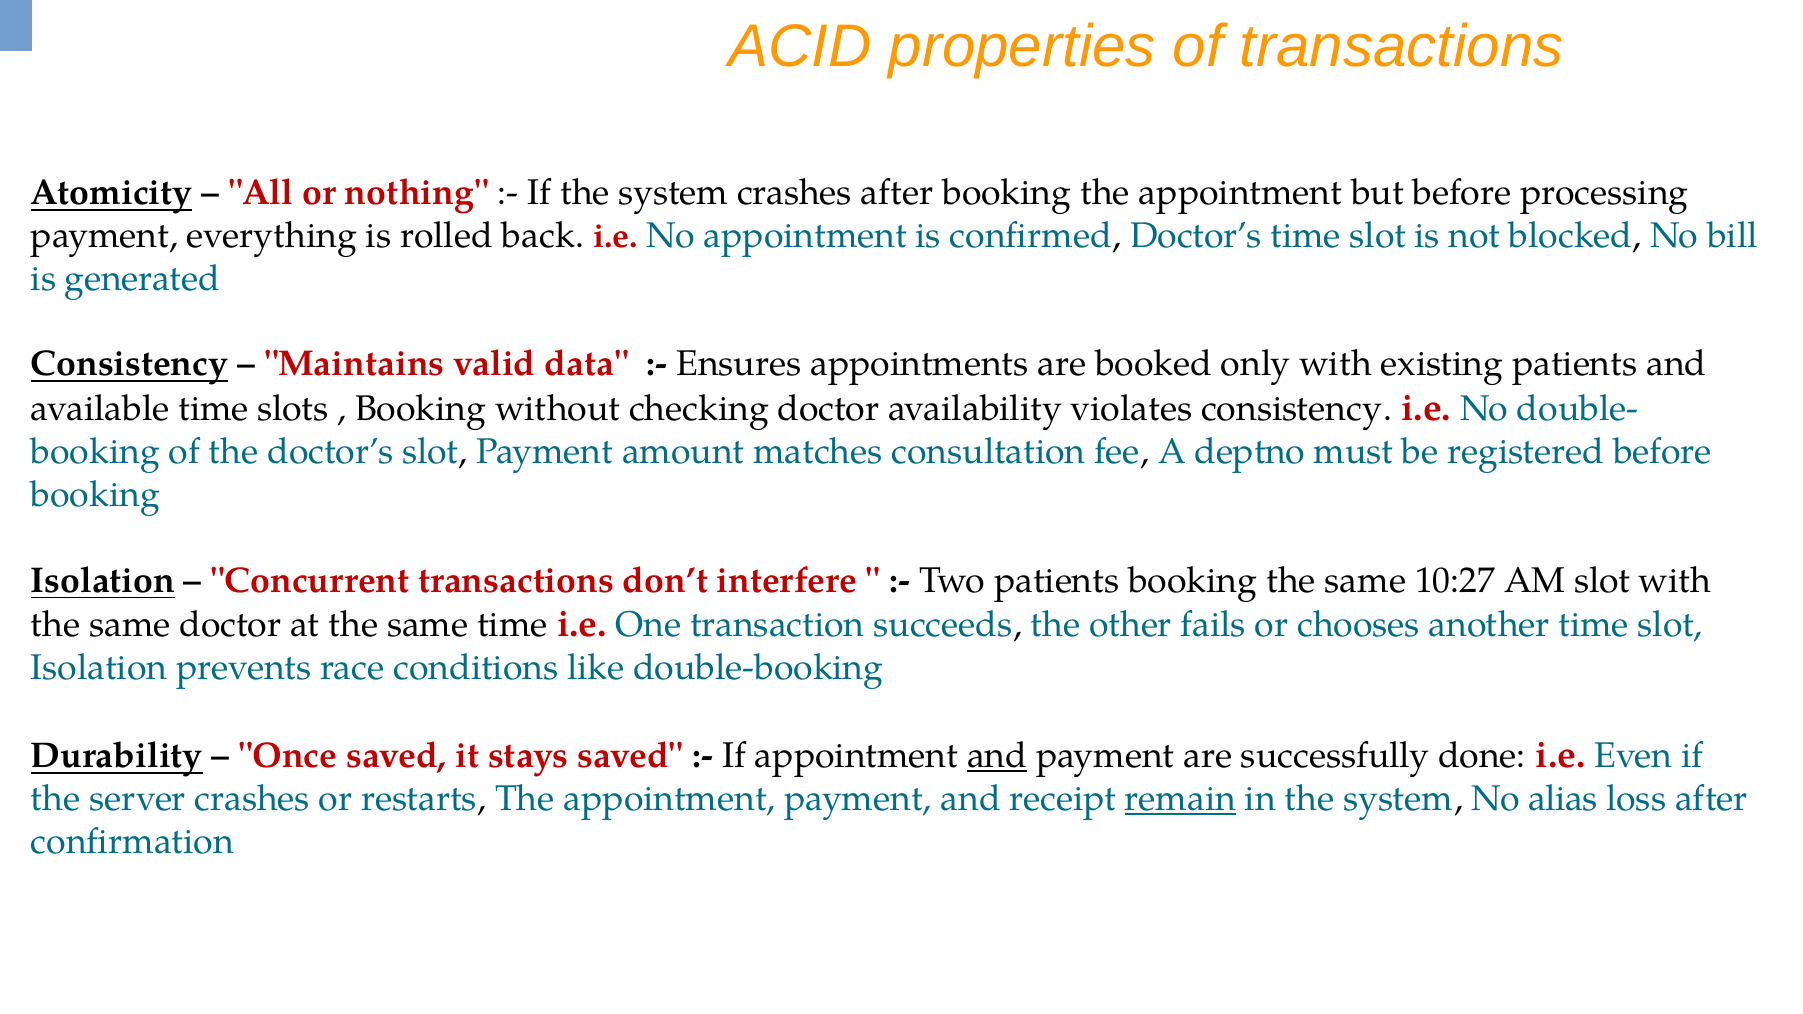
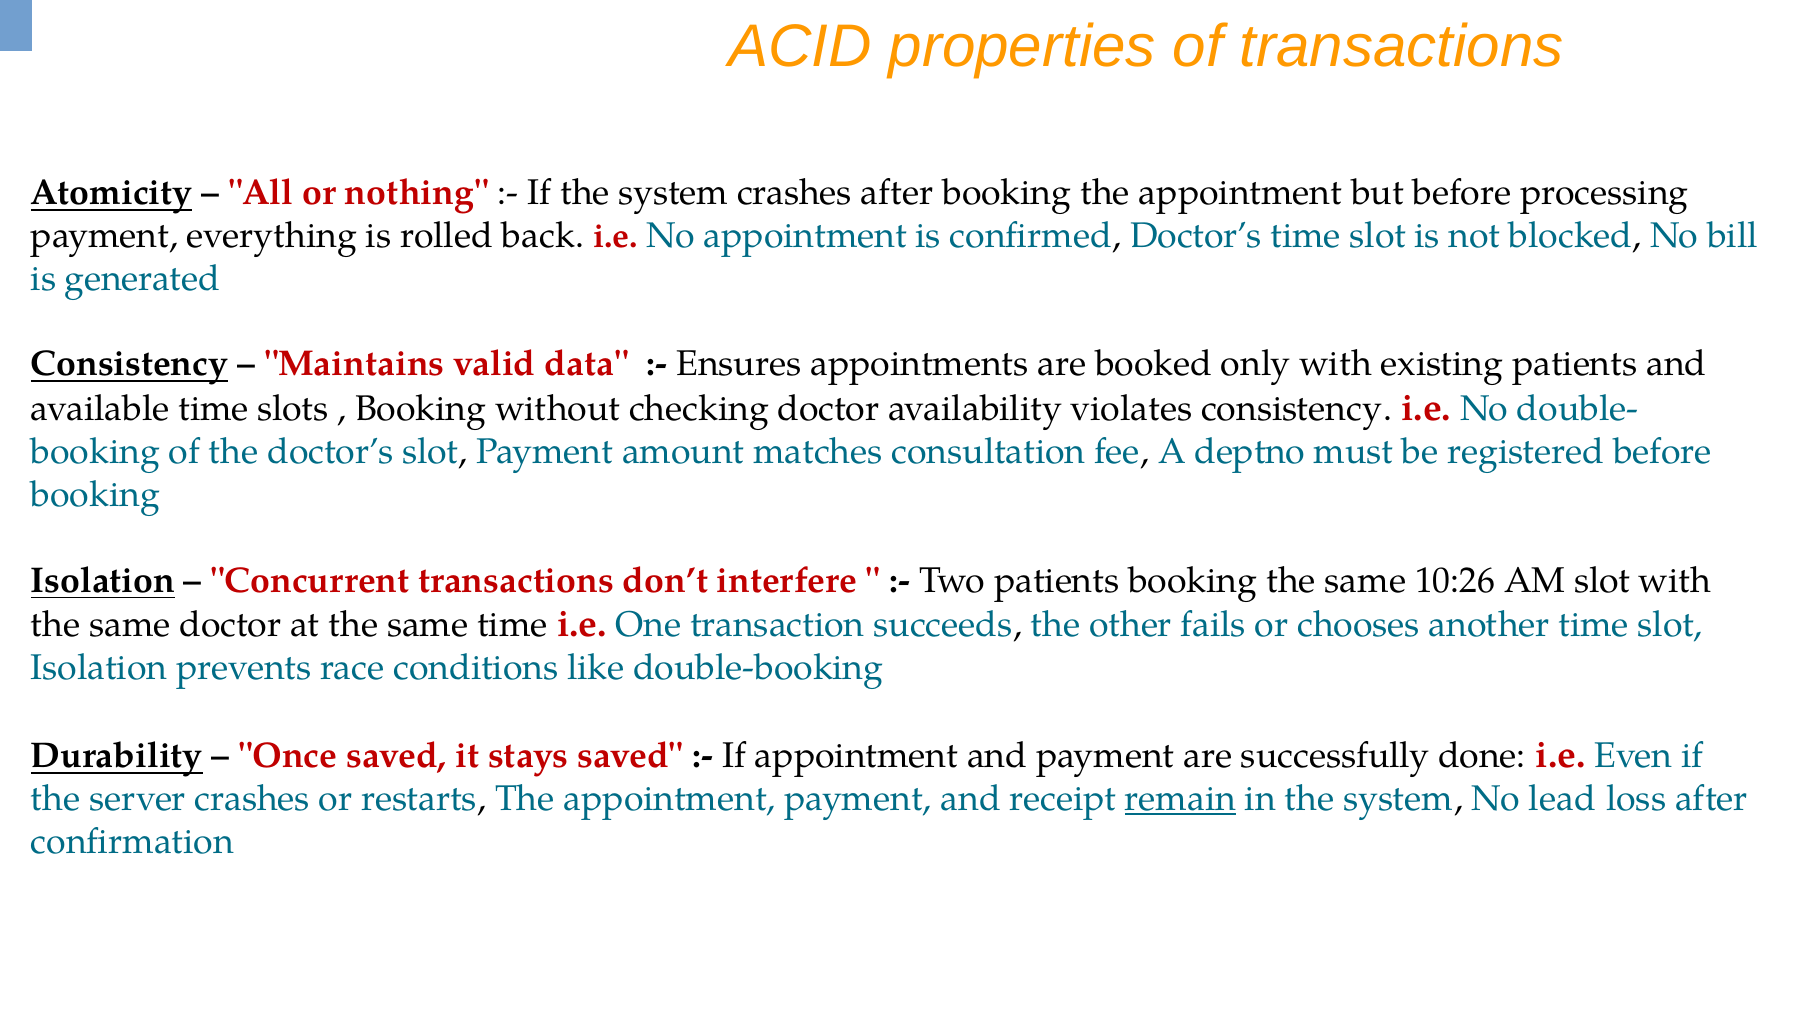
10:27: 10:27 -> 10:26 (1455, 580)
and underline: present -> none (997, 756)
alias: alias -> lead (1563, 799)
